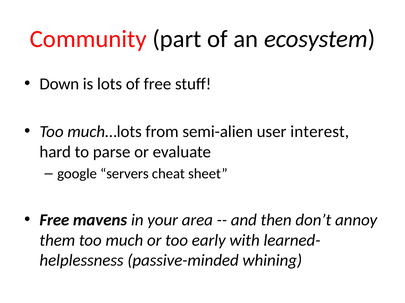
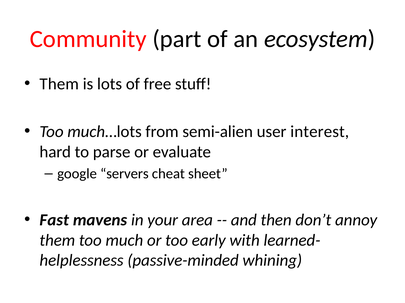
Down: Down -> Them (59, 84)
Free: Free -> Fast (54, 221)
